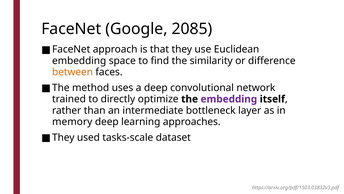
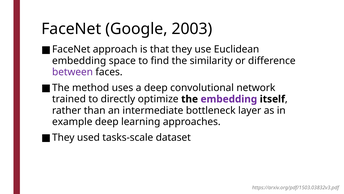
2085: 2085 -> 2003 (192, 29)
between colour: orange -> purple (73, 72)
memory: memory -> example (72, 122)
